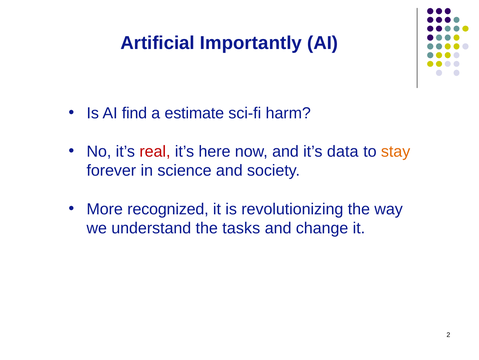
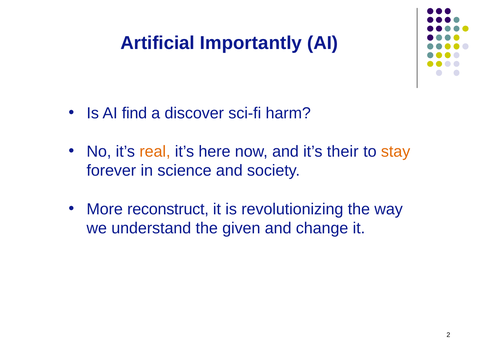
estimate: estimate -> discover (194, 113)
real colour: red -> orange (155, 151)
data: data -> their (343, 151)
recognized: recognized -> reconstruct (168, 209)
tasks: tasks -> given (241, 228)
